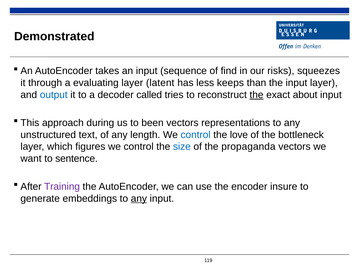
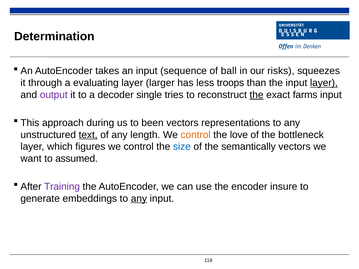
Demonstrated: Demonstrated -> Determination (54, 36)
find: find -> ball (229, 71)
latent: latent -> larger (160, 83)
keeps: keeps -> troops (230, 83)
layer underline: none -> present (324, 83)
output colour: blue -> purple (54, 95)
called: called -> single (149, 95)
about: about -> farms (305, 95)
text underline: none -> present (88, 135)
control colour: blue -> orange (196, 135)
propaganda: propaganda -> semantically (248, 147)
sentence: sentence -> assumed (77, 159)
